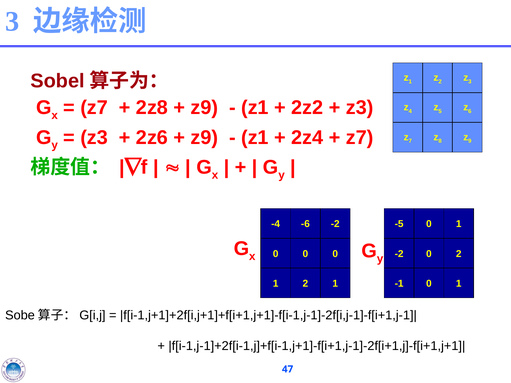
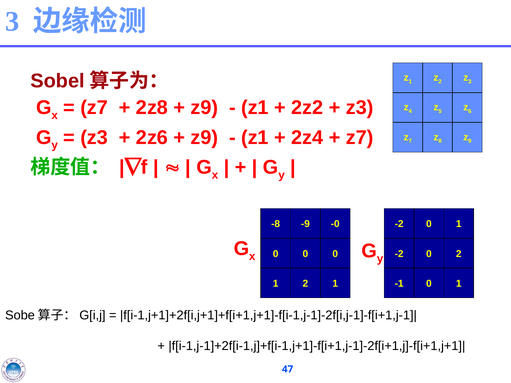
-4: -4 -> -8 (276, 224)
-6: -6 -> -9 (305, 224)
-2: -2 -> -0 (335, 224)
-5: -5 -> -2 (399, 224)
